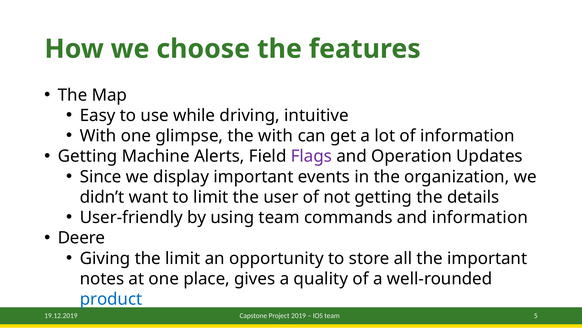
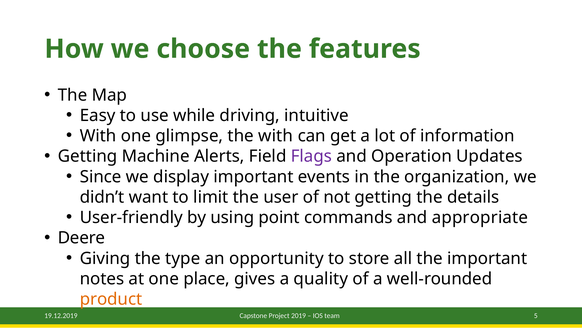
using team: team -> point (279, 217)
and information: information -> appropriate (480, 217)
the limit: limit -> type (183, 258)
product colour: blue -> orange (111, 299)
